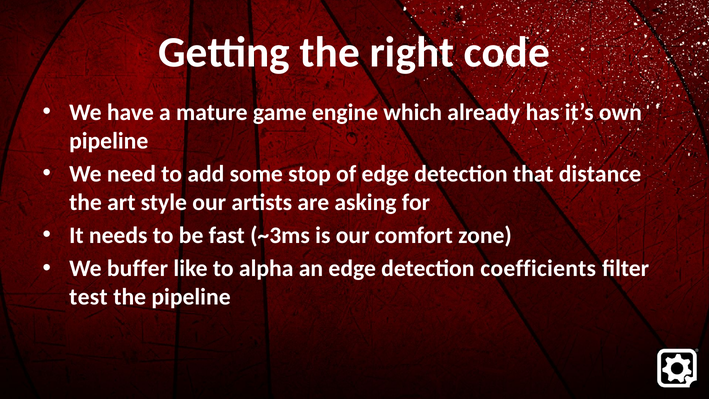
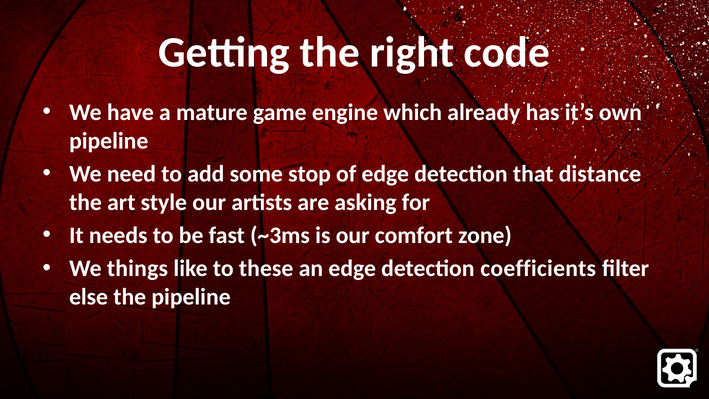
buffer: buffer -> things (137, 268)
alpha: alpha -> these (266, 268)
test: test -> else (89, 297)
